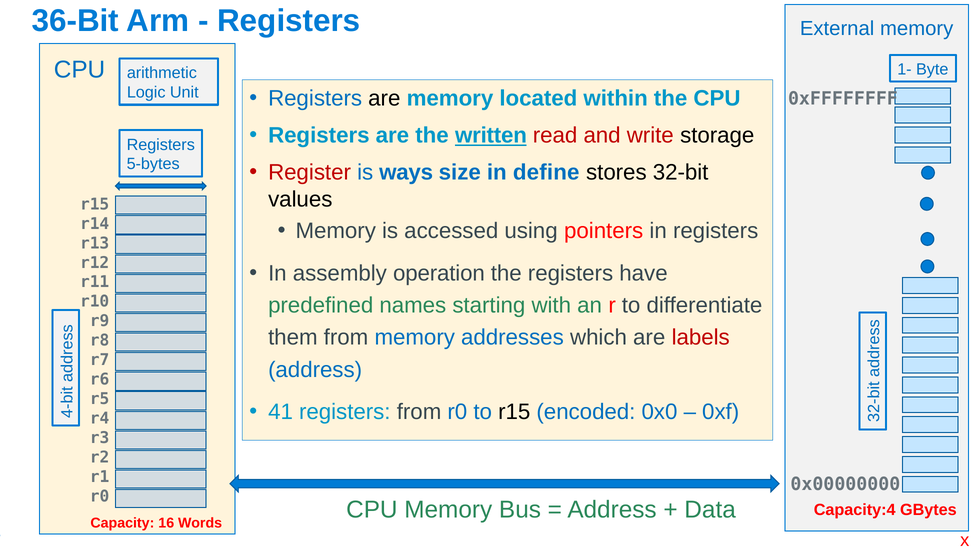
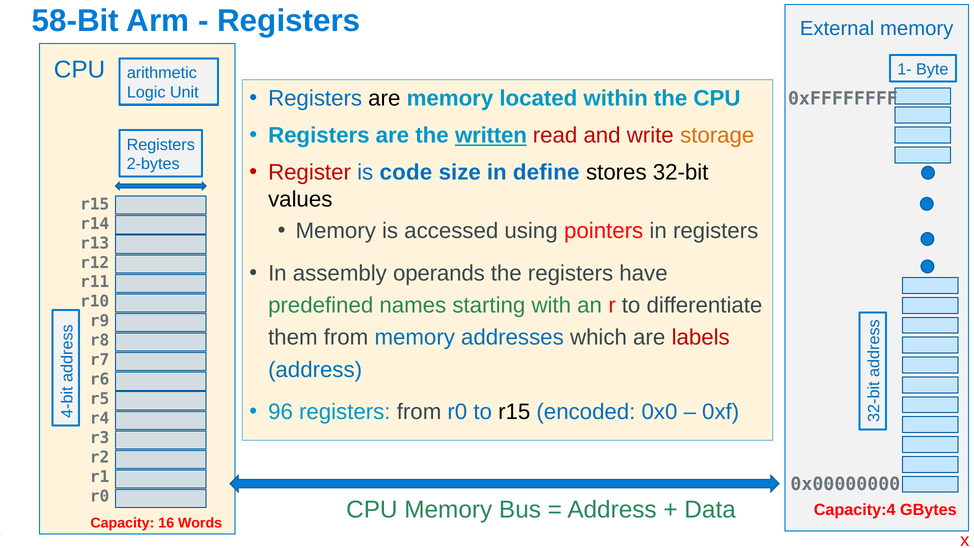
36-Bit: 36-Bit -> 58-Bit (75, 21)
storage colour: black -> orange (717, 135)
5-bytes: 5-bytes -> 2-bytes (153, 164)
ways: ways -> code (406, 172)
operation: operation -> operands (439, 273)
41: 41 -> 96 (281, 412)
